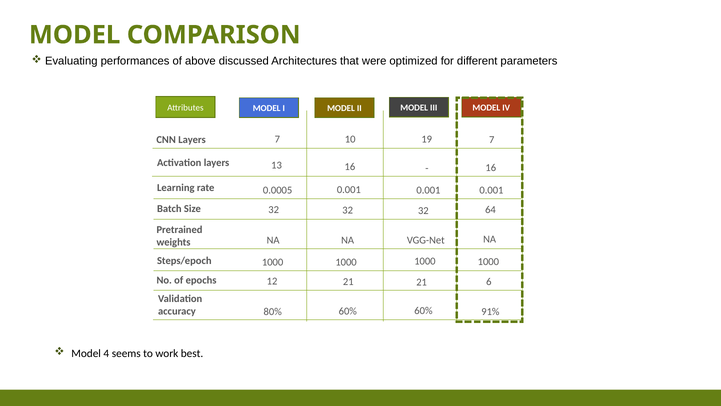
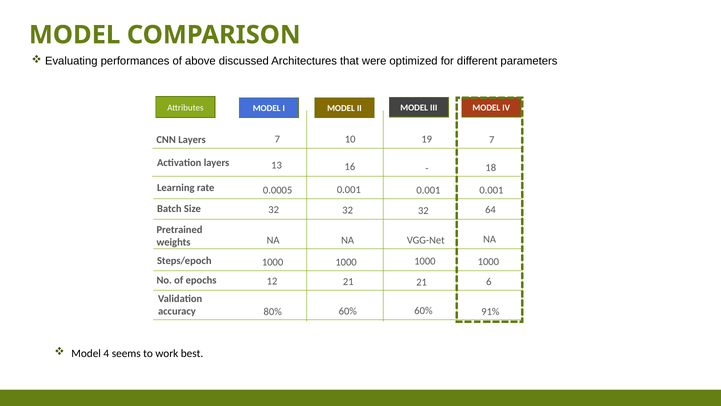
16: 16 -> 18 (491, 168)
